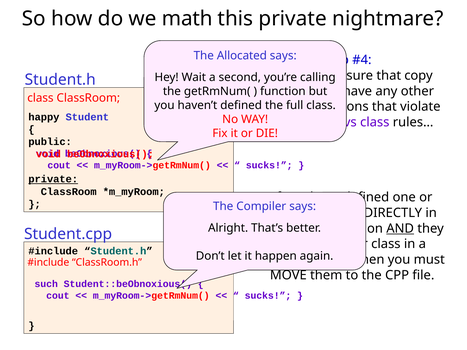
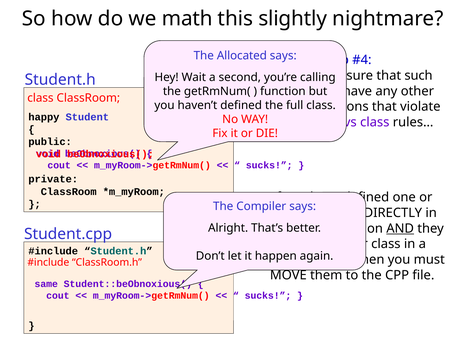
this private: private -> slightly (293, 19)
copy: copy -> such (419, 76)
private underline: present -> none (53, 179)
such: such -> same (46, 284)
